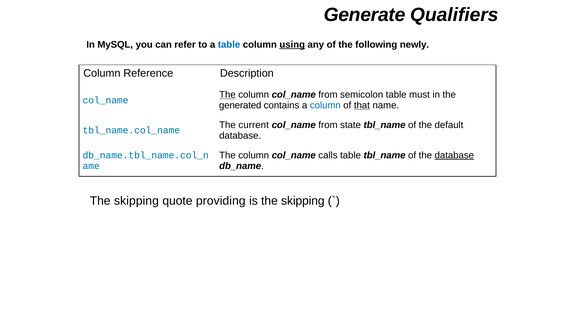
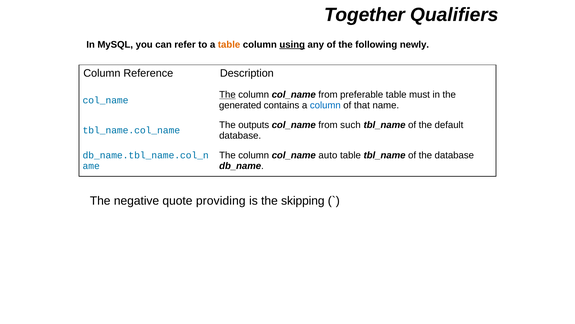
Generate: Generate -> Together (365, 15)
table colour: blue -> orange (229, 44)
semicolon: semicolon -> preferable (362, 95)
that underline: present -> none (362, 105)
current: current -> outputs (254, 125)
state: state -> such (350, 125)
calls: calls -> auto (328, 155)
database underline: present -> none (454, 155)
skipping: skipping -> negative (137, 201)
